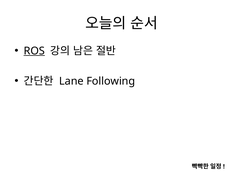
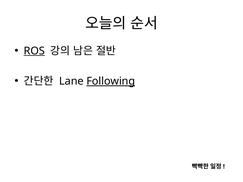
Following underline: none -> present (111, 81)
